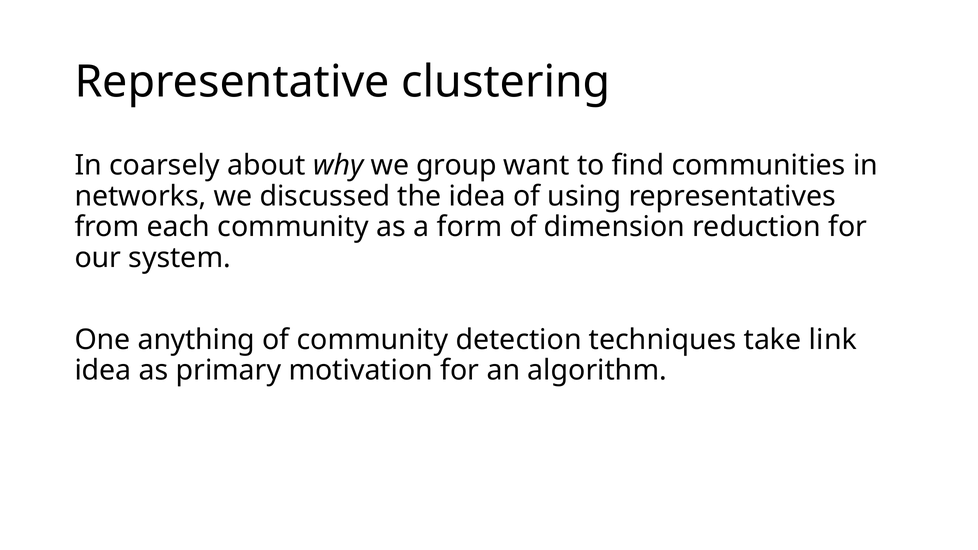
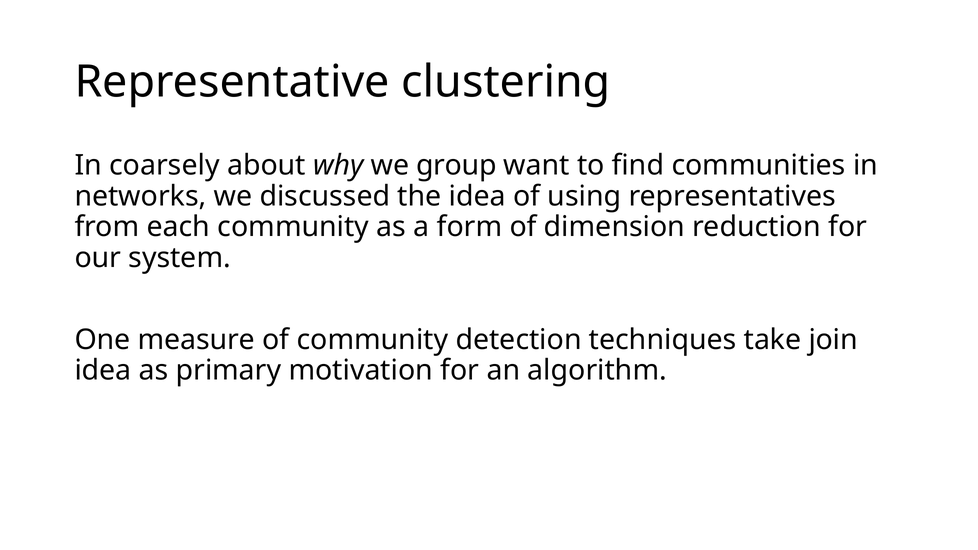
anything: anything -> measure (196, 340)
link: link -> join (833, 340)
